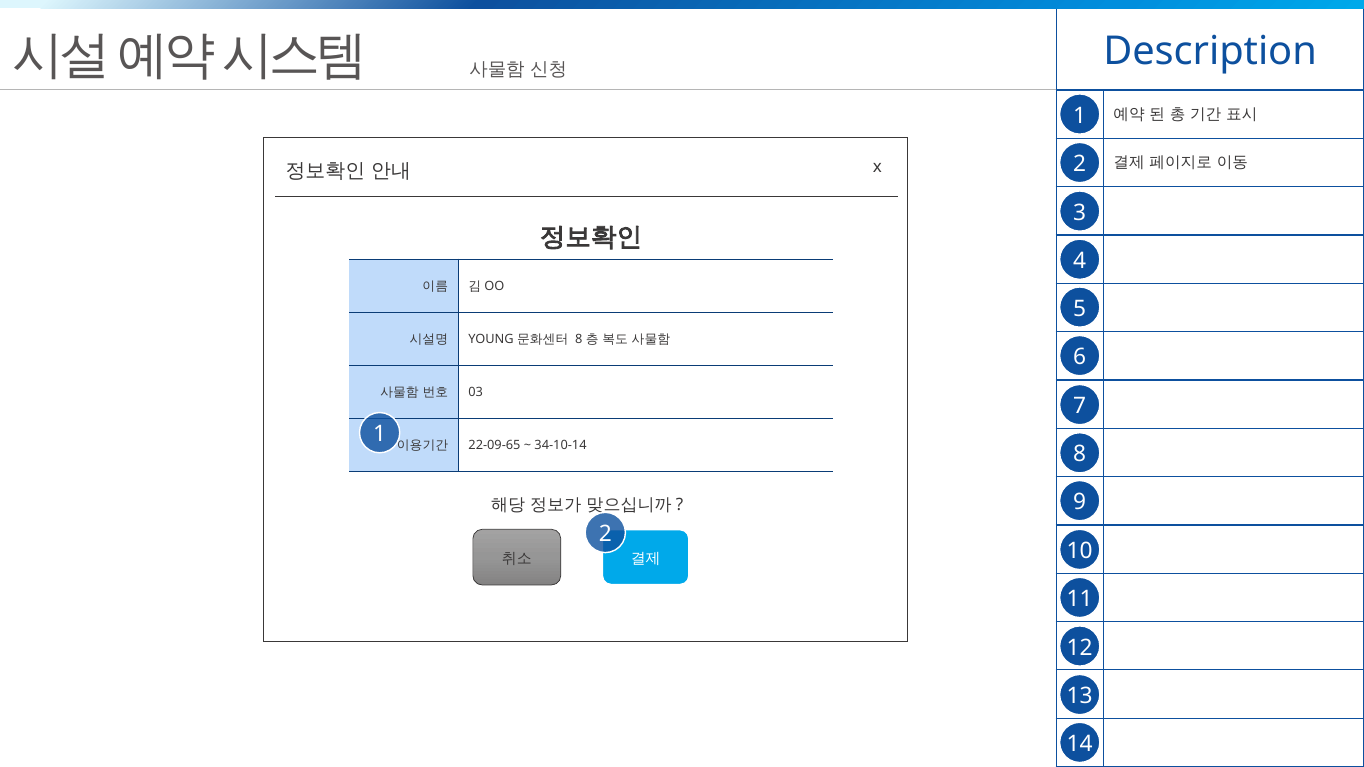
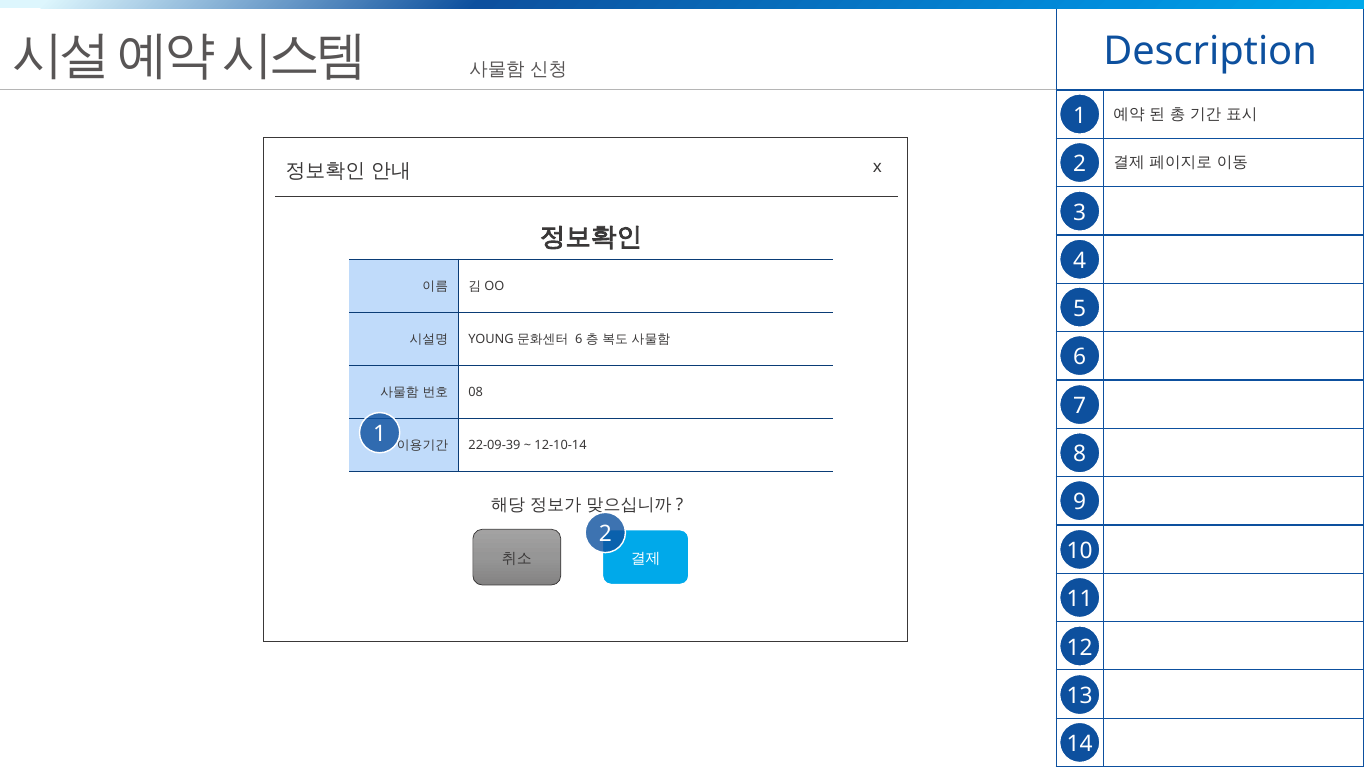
8: 8 -> 6 (579, 340)
03: 03 -> 08 (476, 393)
22-09-65: 22-09-65 -> 22-09-39 (494, 446)
34-10-14: 34-10-14 -> 12-10-14 (561, 446)
